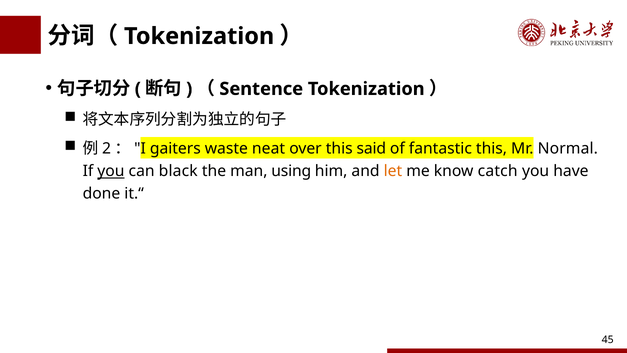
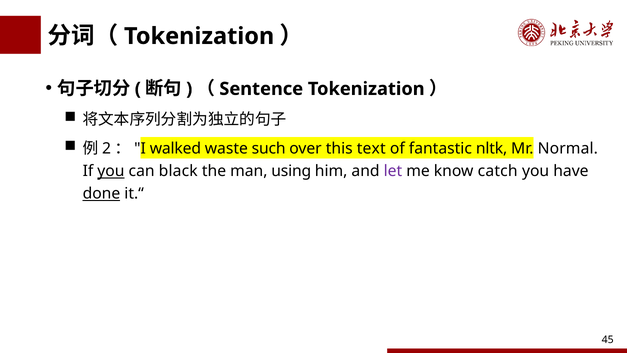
gaiters: gaiters -> walked (175, 148)
neat: neat -> such (269, 148)
said: said -> text (371, 148)
fantastic this: this -> nltk (492, 148)
let colour: orange -> purple (393, 171)
done underline: none -> present (101, 194)
